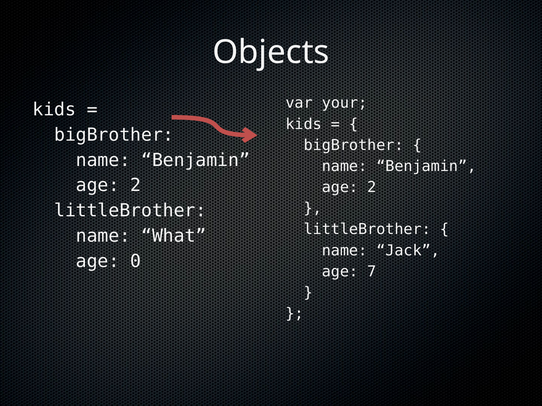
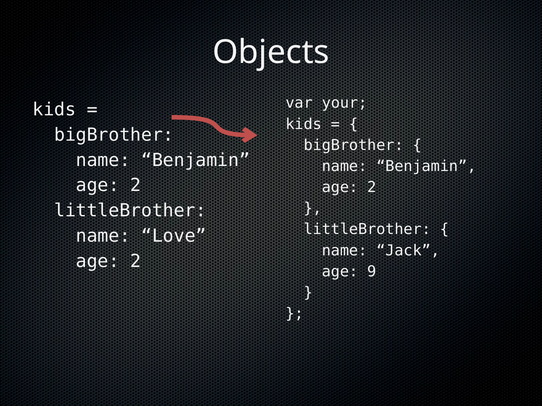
What: What -> Love (174, 236)
0: 0 -> 2 (136, 261)
7: 7 -> 9 (372, 272)
